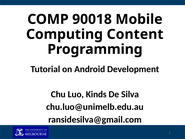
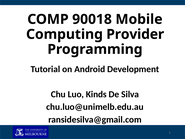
Content: Content -> Provider (135, 34)
